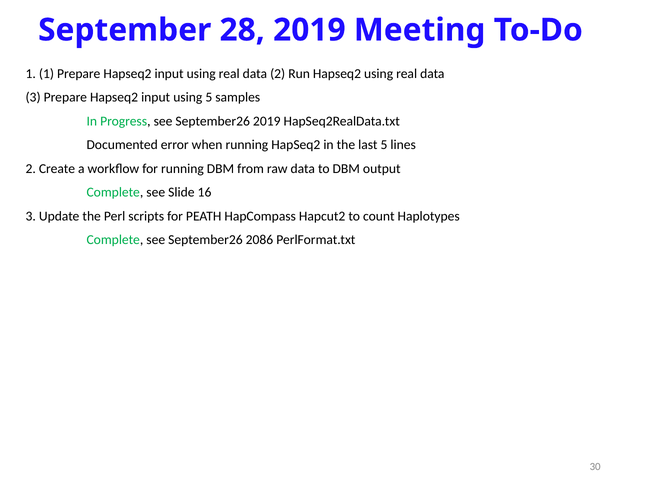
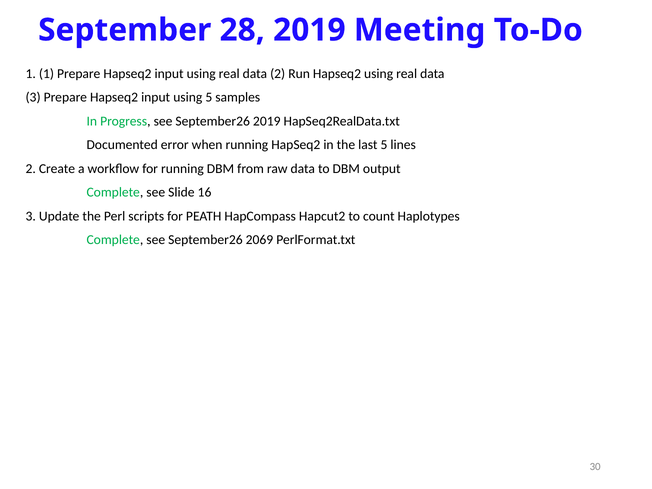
2086: 2086 -> 2069 (259, 240)
